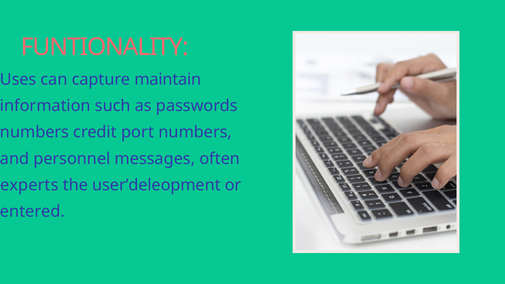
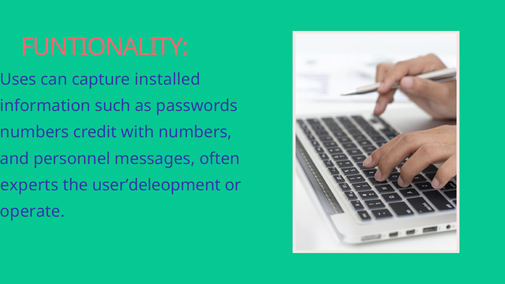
maintain: maintain -> installed (168, 80)
port: port -> with (138, 132)
entered: entered -> operate (32, 211)
